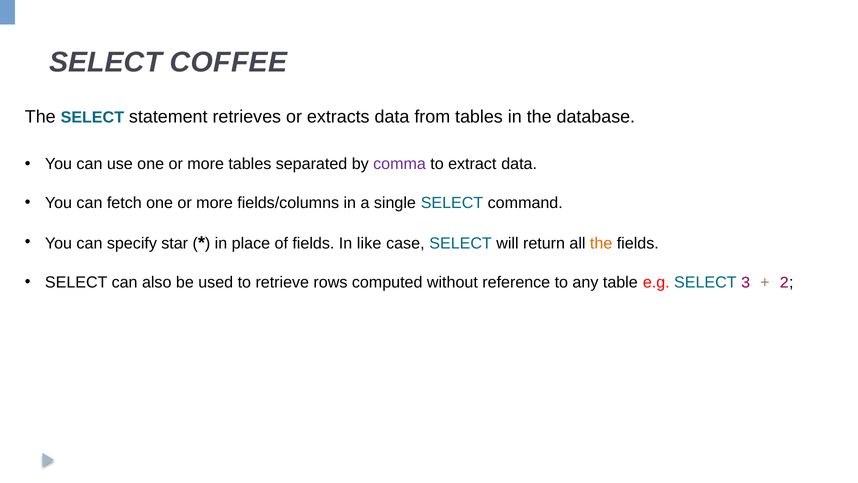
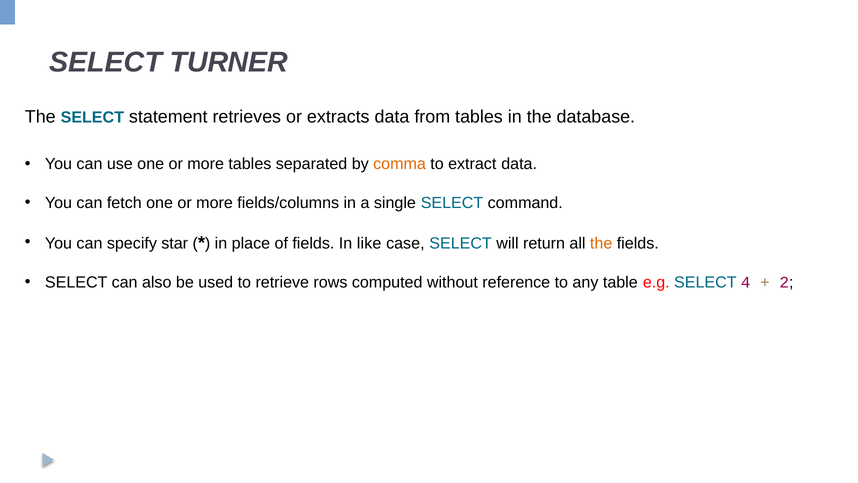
COFFEE: COFFEE -> TURNER (229, 62)
comma colour: purple -> orange (400, 164)
3: 3 -> 4 (746, 282)
